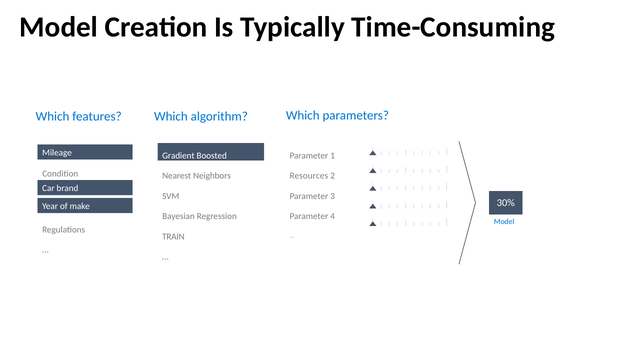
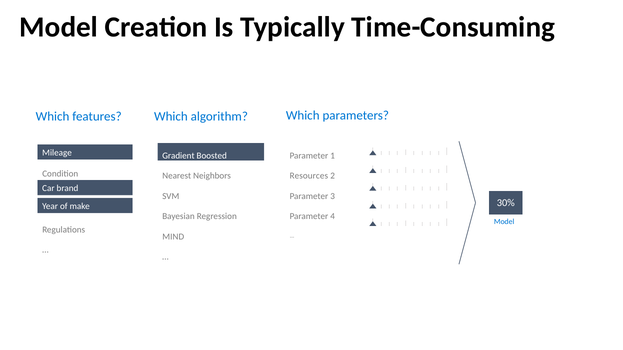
TRAIN: TRAIN -> MIND (173, 237)
